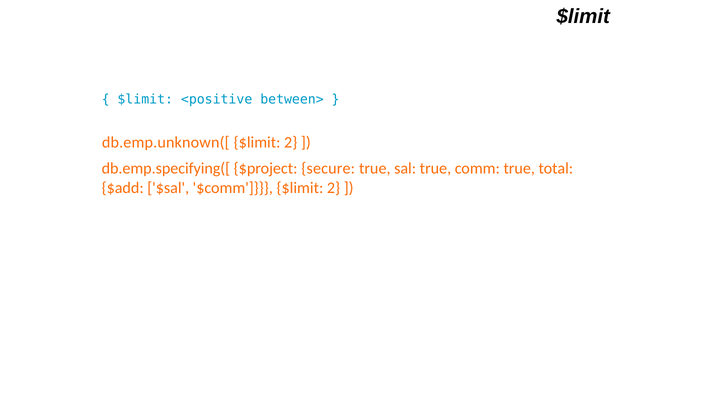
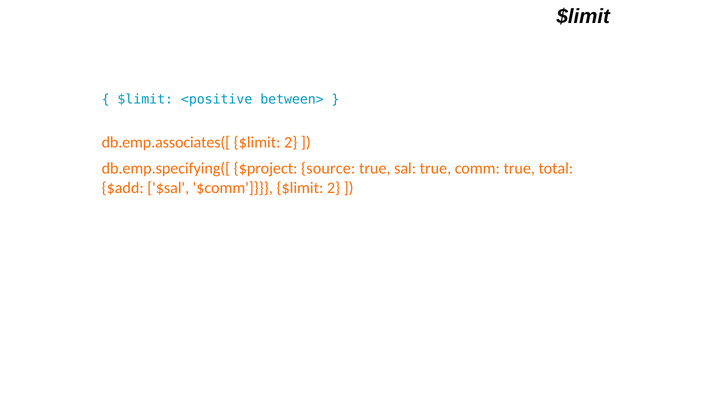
db.emp.unknown([: db.emp.unknown([ -> db.emp.associates([ (166, 142)
secure: secure -> source (328, 168)
